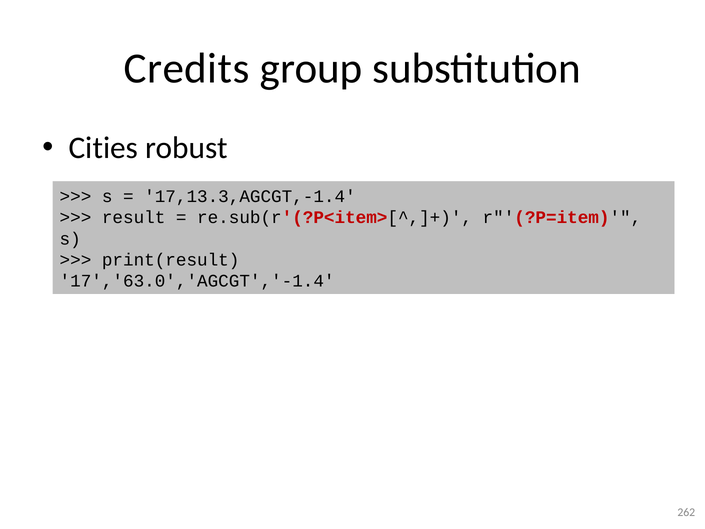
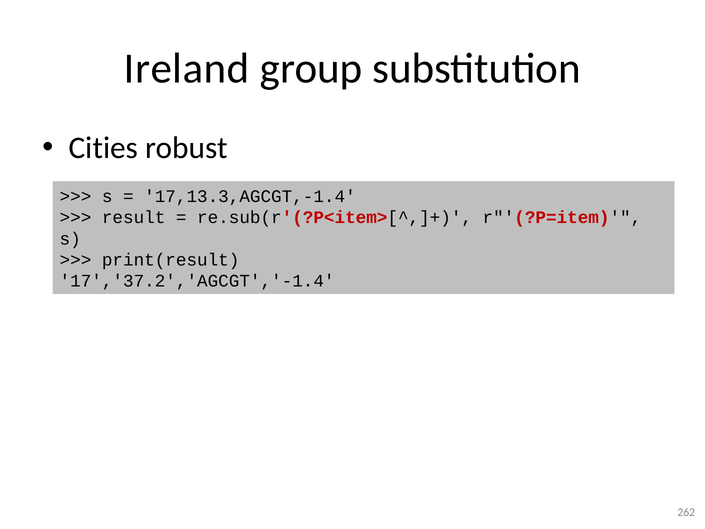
Credits: Credits -> Ireland (187, 68)
17','63.0','AGCGT','-1.4: 17','63.0','AGCGT','-1.4 -> 17','37.2','AGCGT','-1.4 (197, 281)
